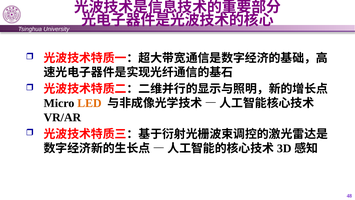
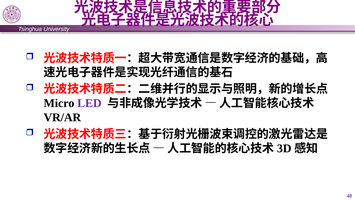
LED colour: orange -> purple (89, 103)
